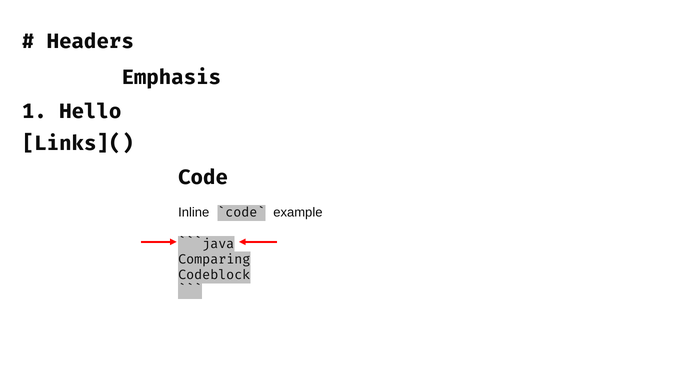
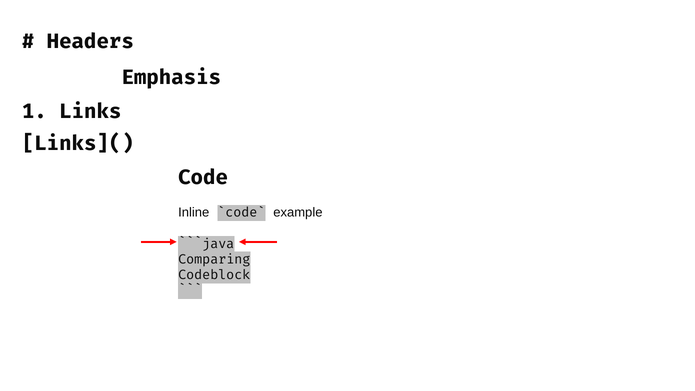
Hello: Hello -> Links (90, 111)
